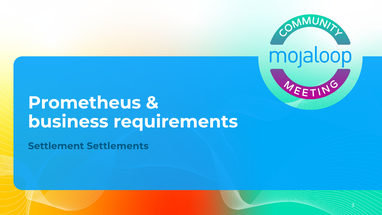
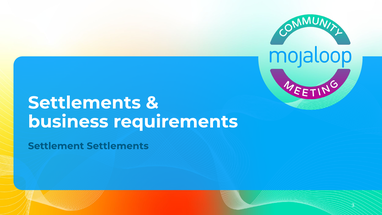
Prometheus: Prometheus -> Settlements (84, 103)
